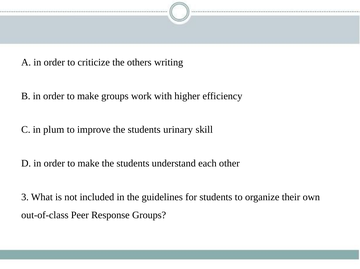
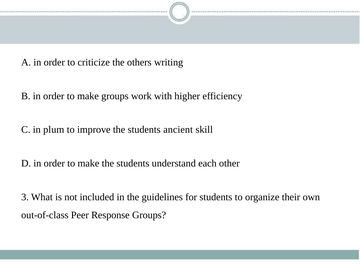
urinary: urinary -> ancient (178, 130)
